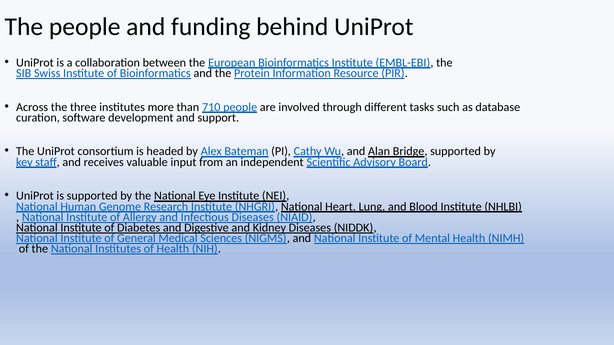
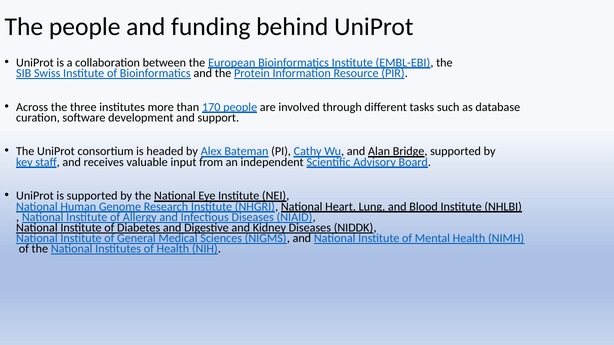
710: 710 -> 170 (211, 107)
